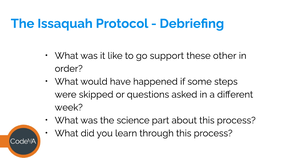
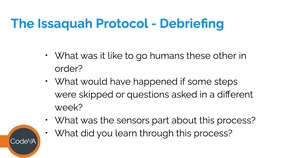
support: support -> humans (167, 56)
science: science -> sensors (133, 121)
